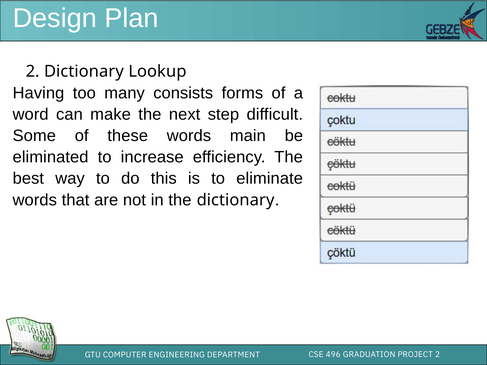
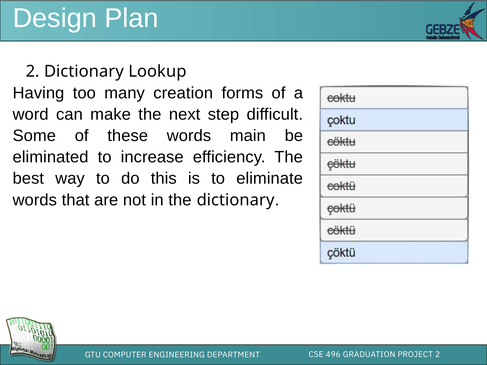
consists: consists -> creation (183, 93)
